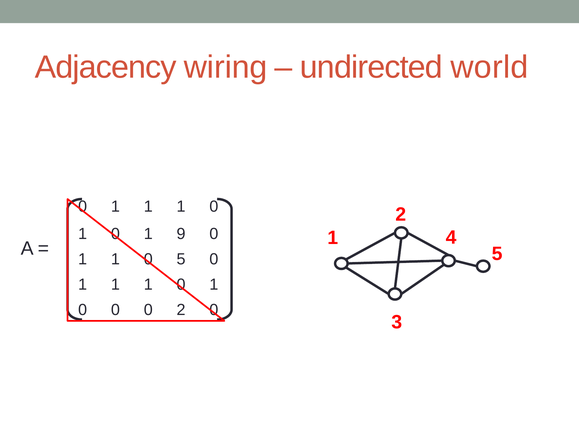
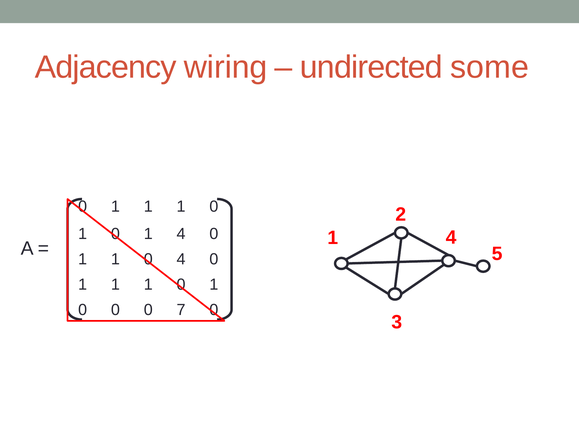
world: world -> some (490, 67)
1 9: 9 -> 4 (181, 234)
0 5: 5 -> 4 (181, 259)
0 0 2: 2 -> 7 (181, 310)
